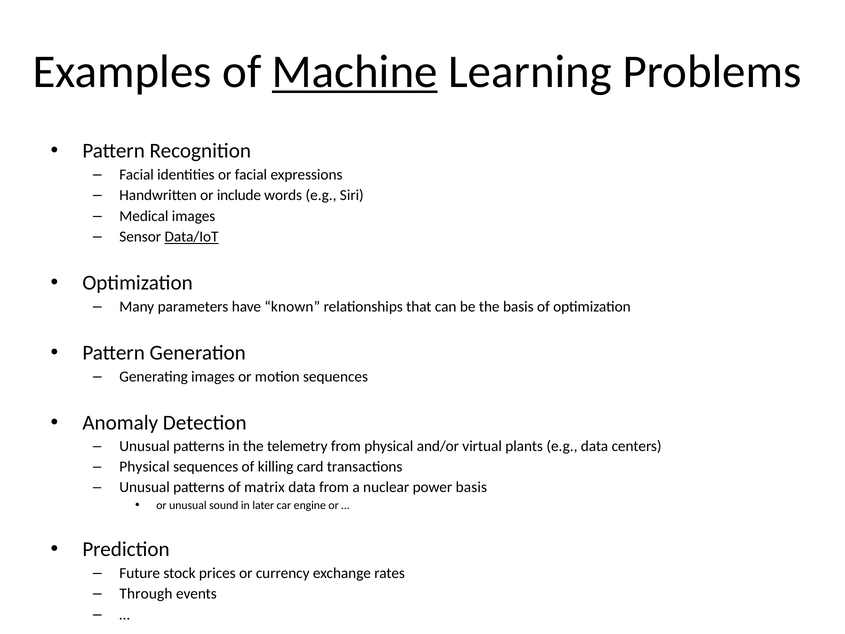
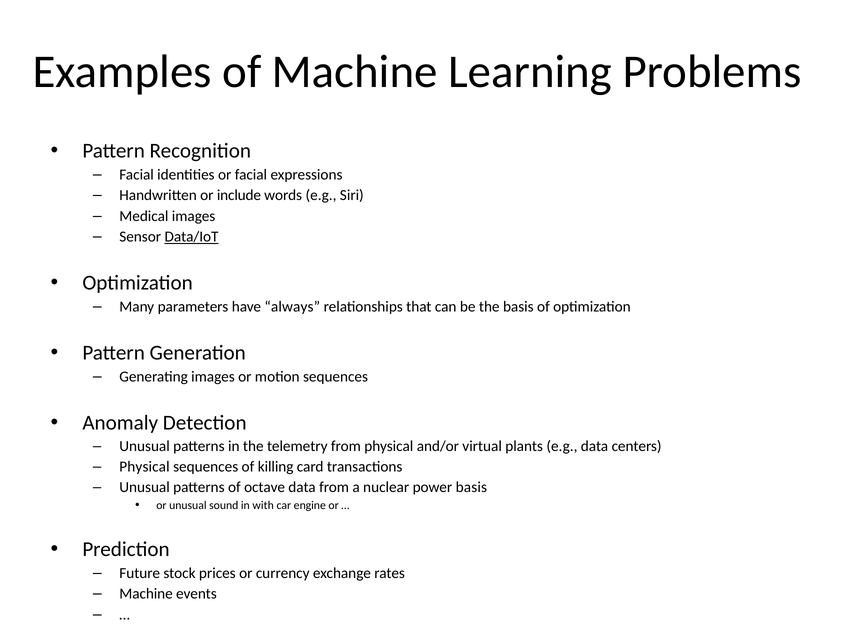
Machine underline: present -> none (355, 72)
known: known -> always (292, 307)
matrix: matrix -> octave (265, 487)
later: later -> with (263, 505)
Through: Through -> Machine (146, 594)
